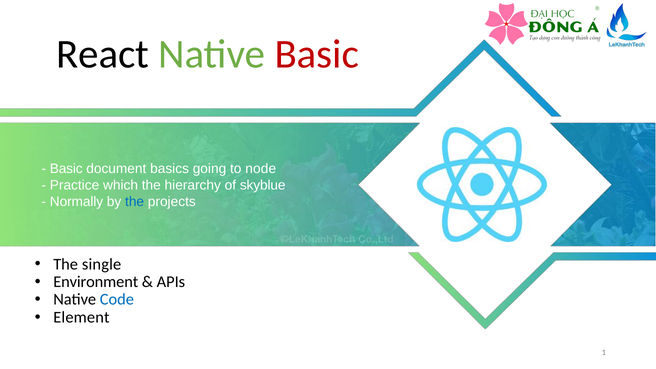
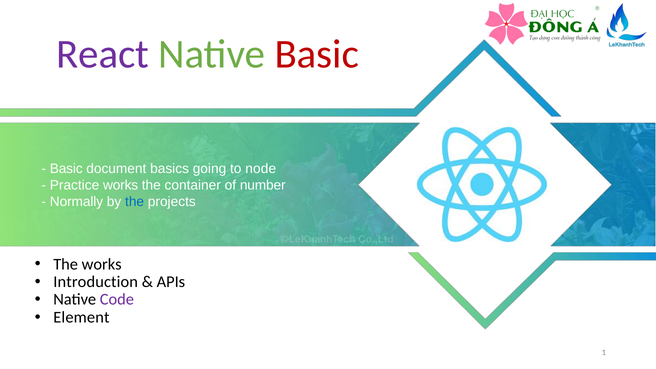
React colour: black -> purple (103, 54)
Practice which: which -> works (121, 185)
hierarchy: hierarchy -> container (193, 185)
skyblue: skyblue -> number (263, 185)
The single: single -> works (102, 264)
Environment: Environment -> Introduction (96, 282)
Code colour: blue -> purple (117, 300)
